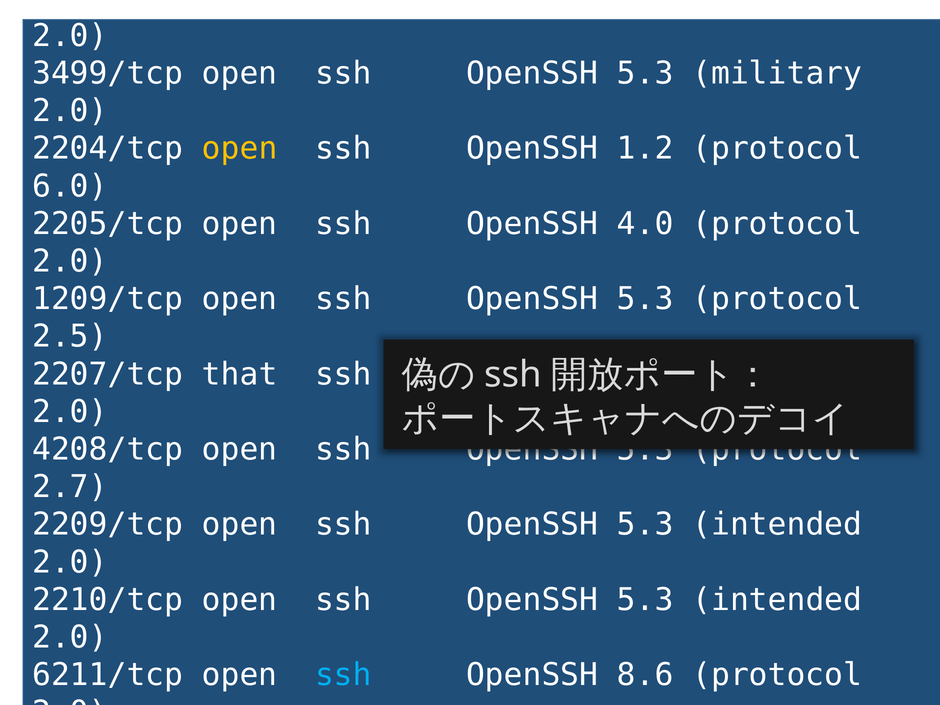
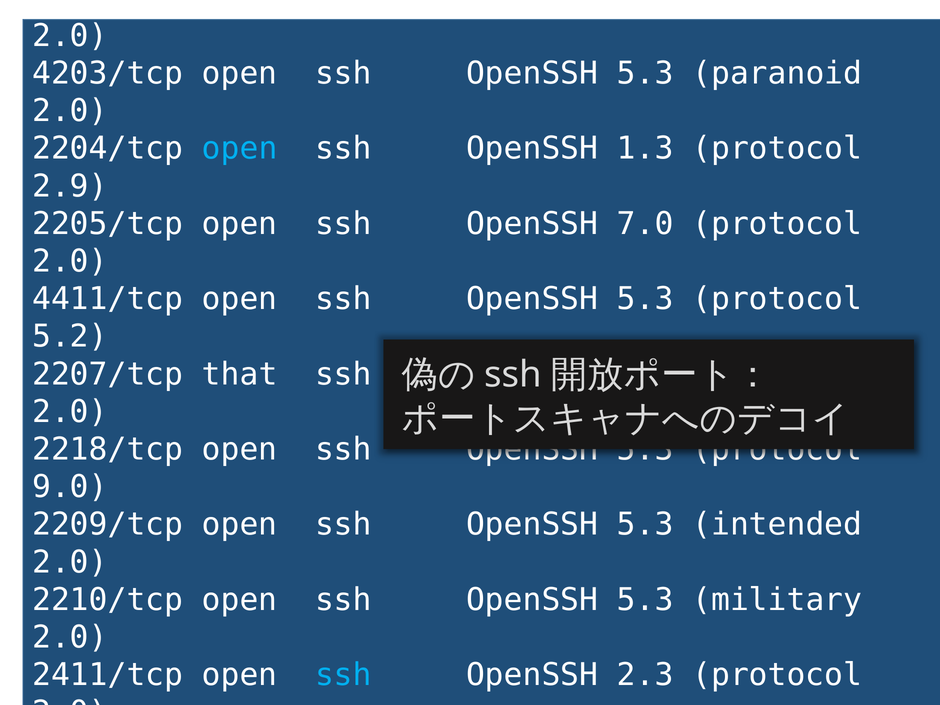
3499/tcp: 3499/tcp -> 4203/tcp (108, 73)
military: military -> paranoid (777, 73)
open colour: yellow -> light blue (240, 149)
1.2: 1.2 -> 1.3 (645, 149)
6.0: 6.0 -> 2.9 (70, 186)
4.0: 4.0 -> 7.0 (645, 224)
1209/tcp: 1209/tcp -> 4411/tcp (108, 299)
2.5: 2.5 -> 5.2 (70, 337)
4208/tcp: 4208/tcp -> 2218/tcp (108, 449)
2.7: 2.7 -> 9.0 (70, 487)
intended: intended -> military (777, 600)
6211/tcp: 6211/tcp -> 2411/tcp (108, 675)
8.6: 8.6 -> 2.3 (645, 675)
